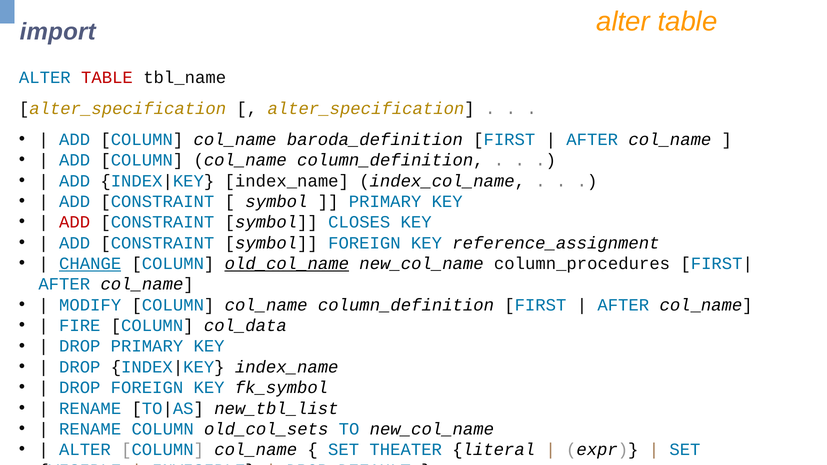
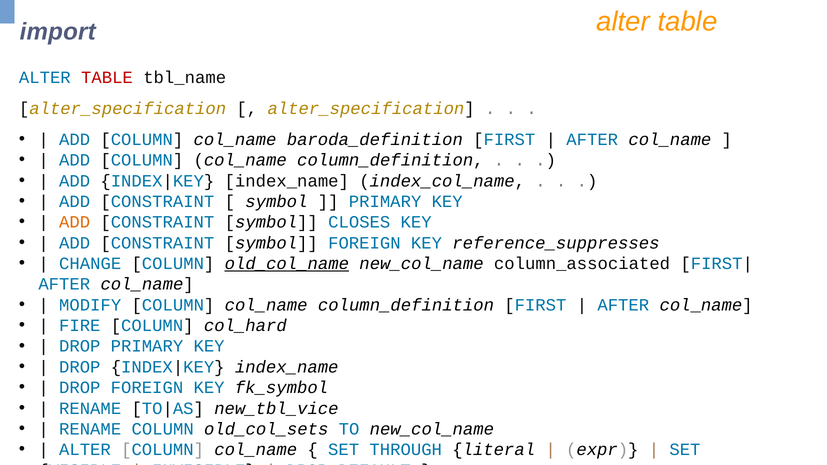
ADD colour: red -> orange (75, 222)
reference_assignment: reference_assignment -> reference_suppresses (556, 243)
CHANGE underline: present -> none (90, 264)
column_procedures: column_procedures -> column_associated (582, 264)
col_data: col_data -> col_hard (245, 326)
new_tbl_list: new_tbl_list -> new_tbl_vice (276, 408)
THEATER: THEATER -> THROUGH (406, 450)
